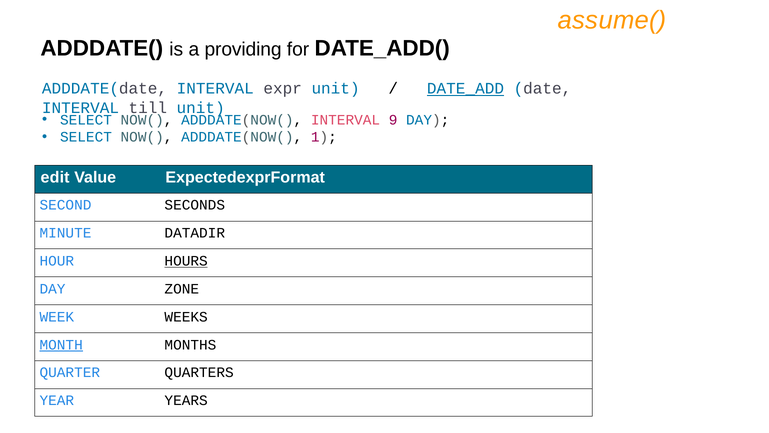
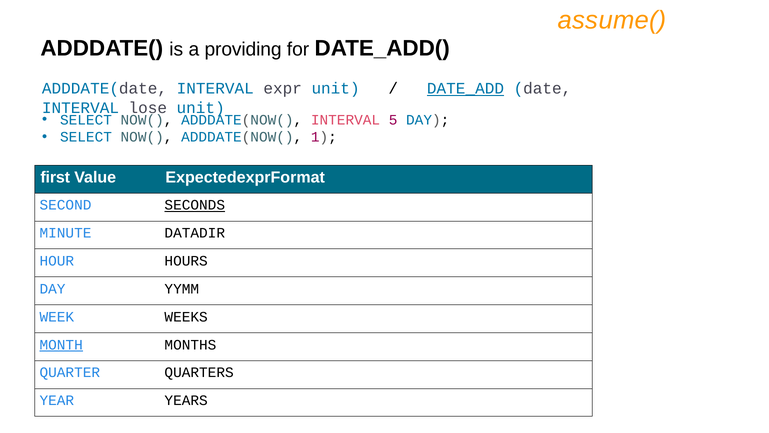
till: till -> lose (148, 108)
9: 9 -> 5 (393, 120)
edit: edit -> first (55, 177)
SECONDS underline: none -> present (195, 205)
HOURS underline: present -> none (186, 261)
ZONE: ZONE -> YYMM (182, 289)
